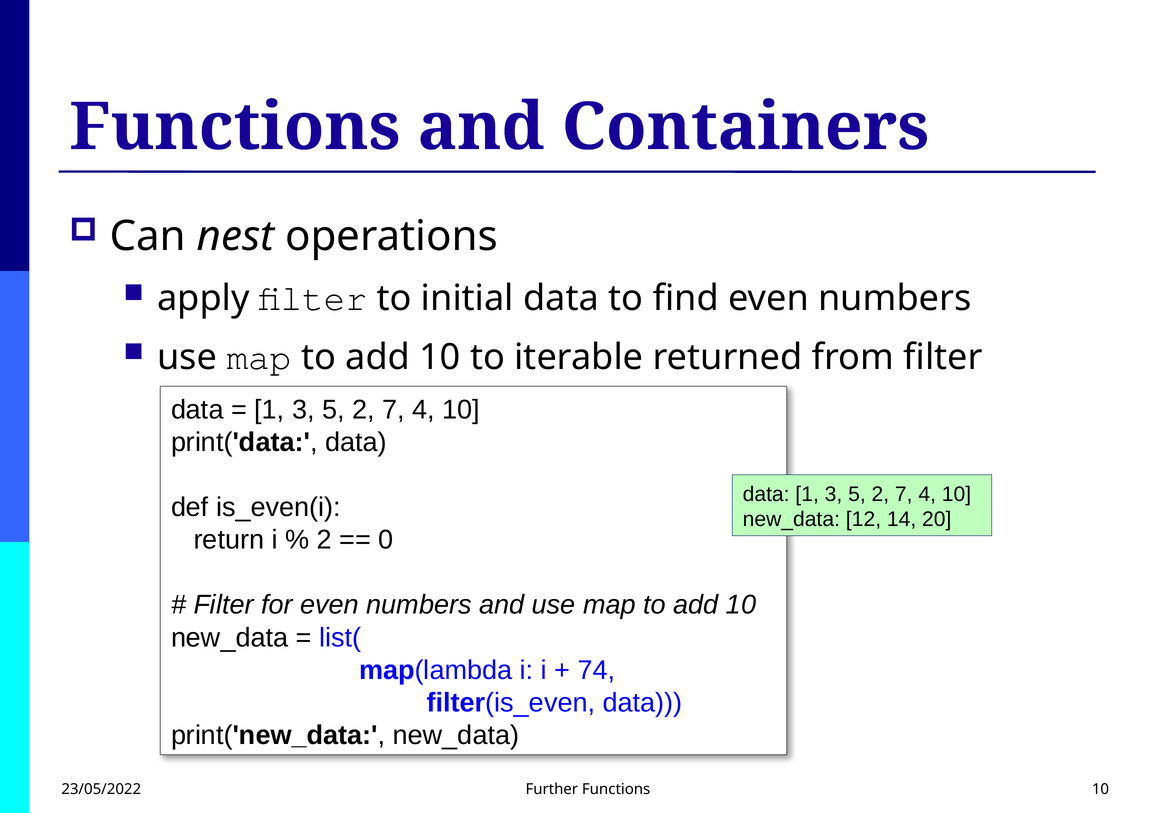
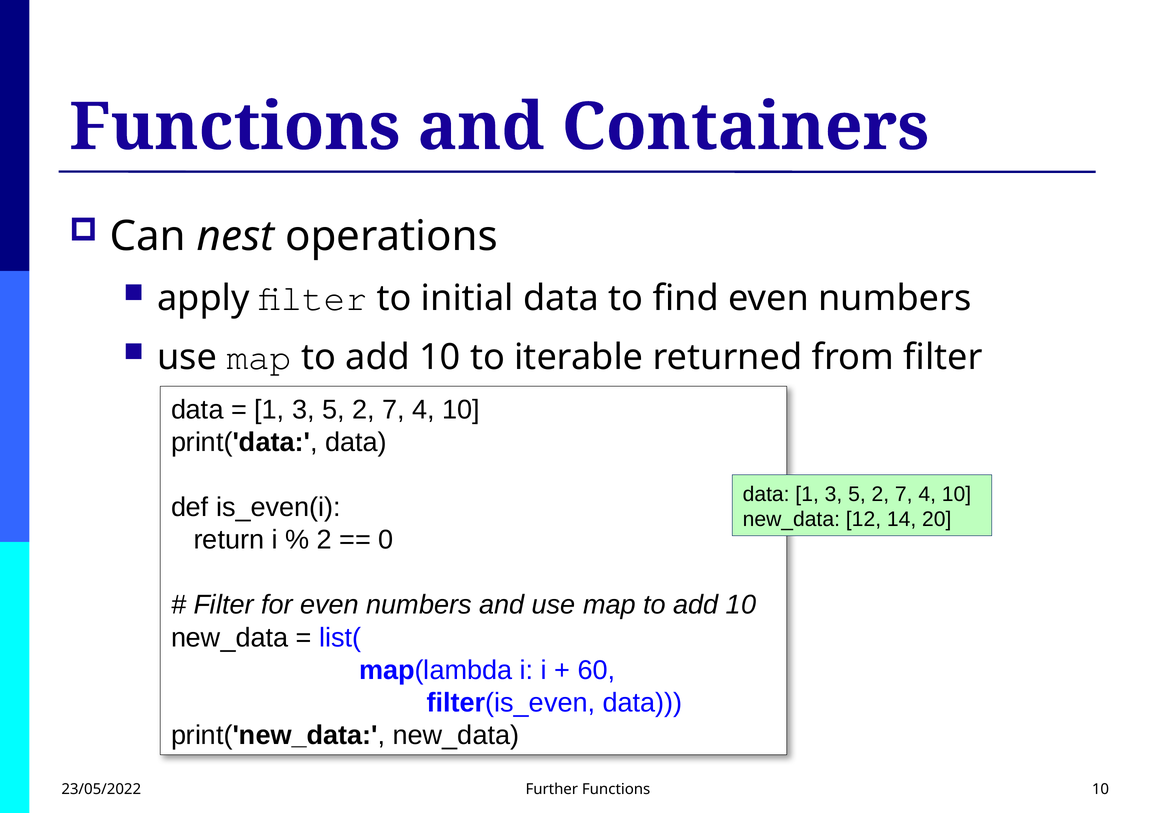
74: 74 -> 60 (597, 670)
